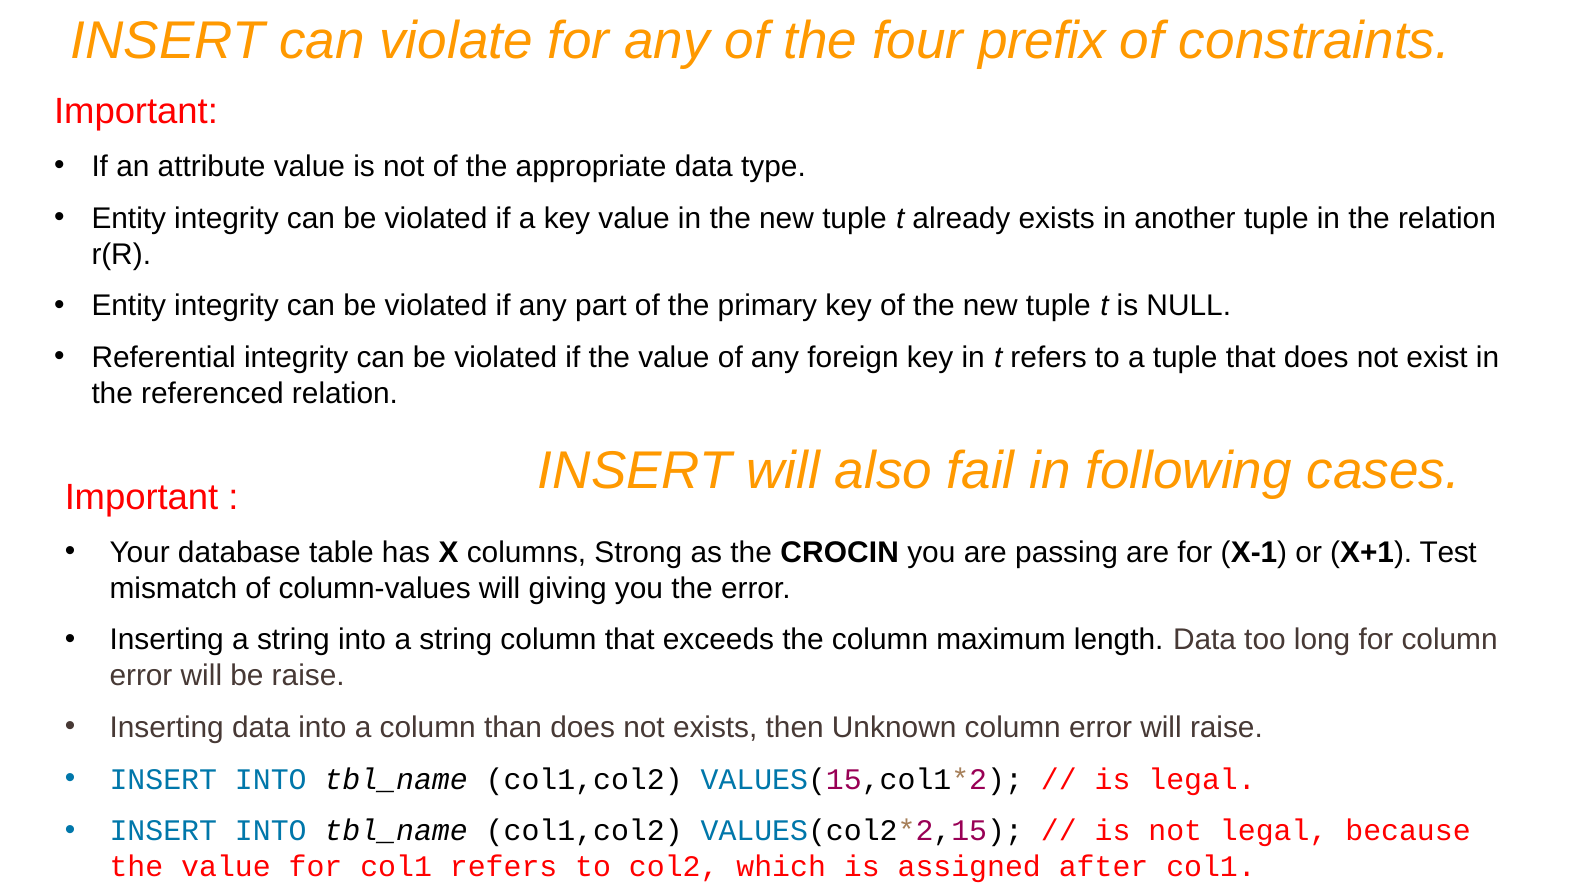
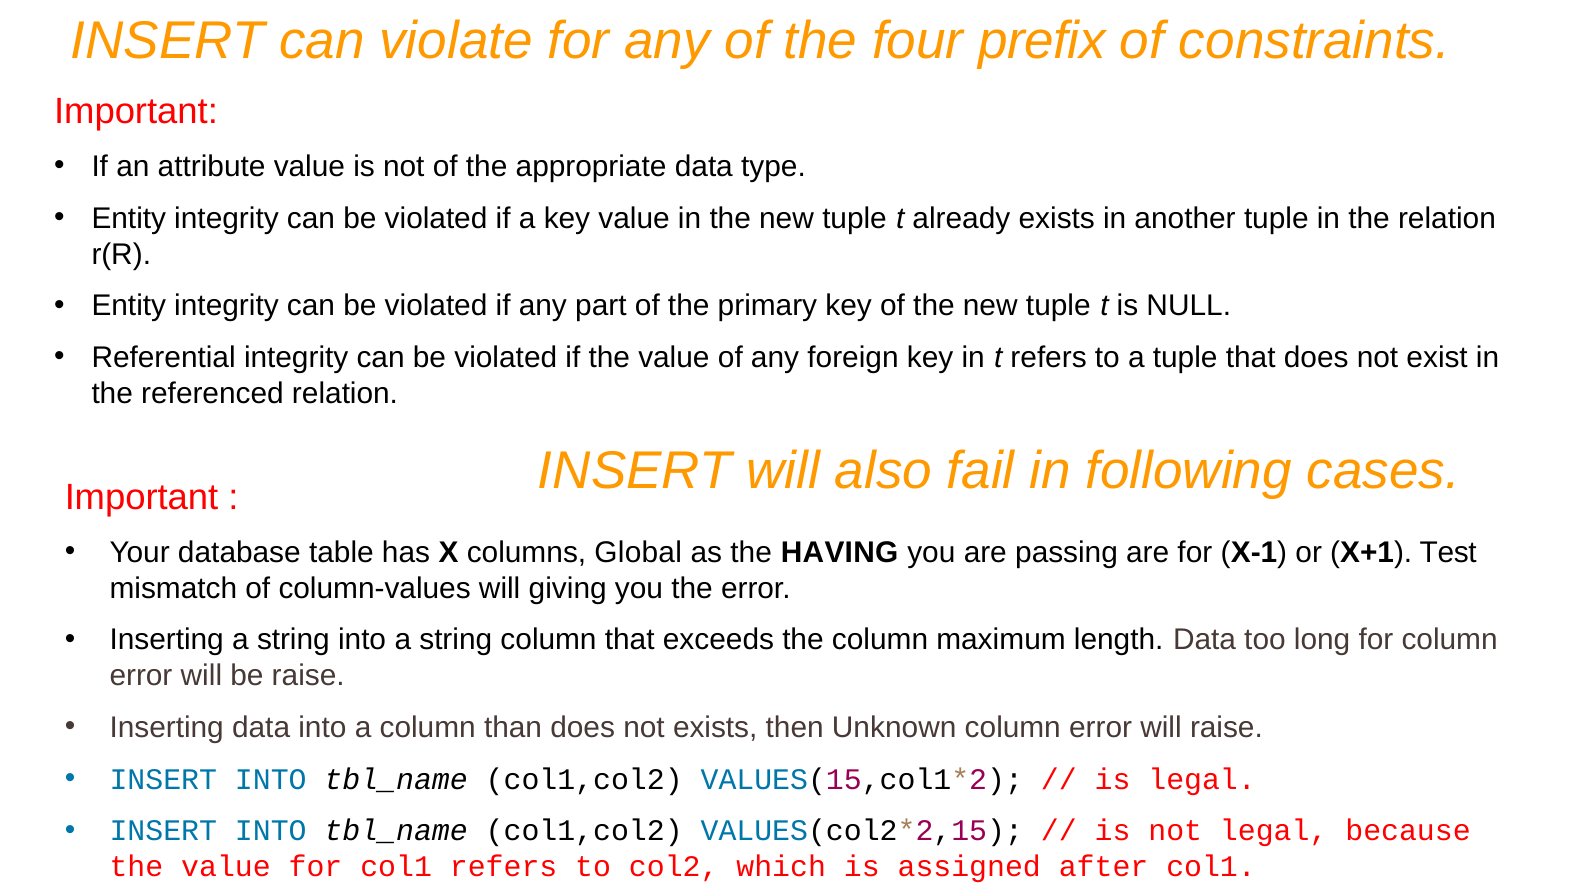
Strong: Strong -> Global (638, 552)
CROCIN: CROCIN -> HAVING (840, 552)
